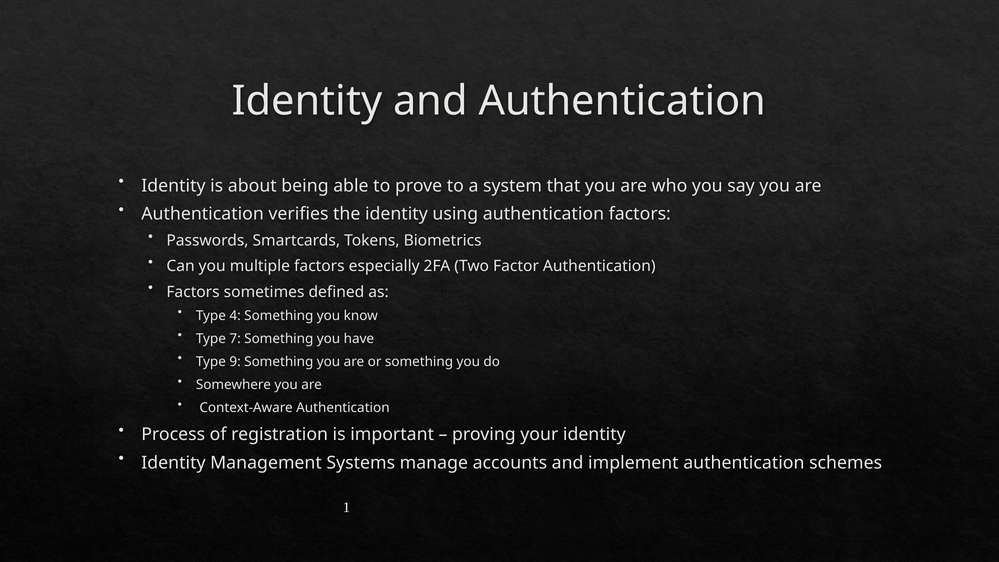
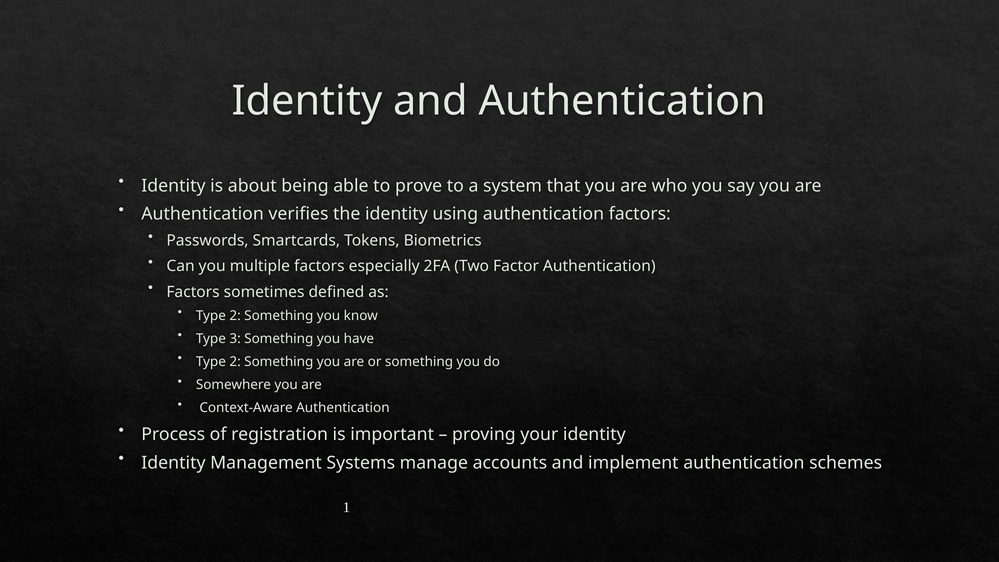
4: 4 -> 2 (235, 316)
7: 7 -> 3 (235, 339)
9: 9 -> 2 (235, 362)
